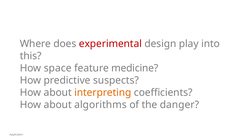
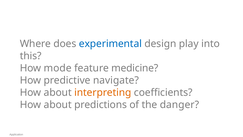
experimental colour: red -> blue (110, 44)
space: space -> mode (58, 68)
suspects: suspects -> navigate (116, 80)
algorithms: algorithms -> predictions (101, 104)
